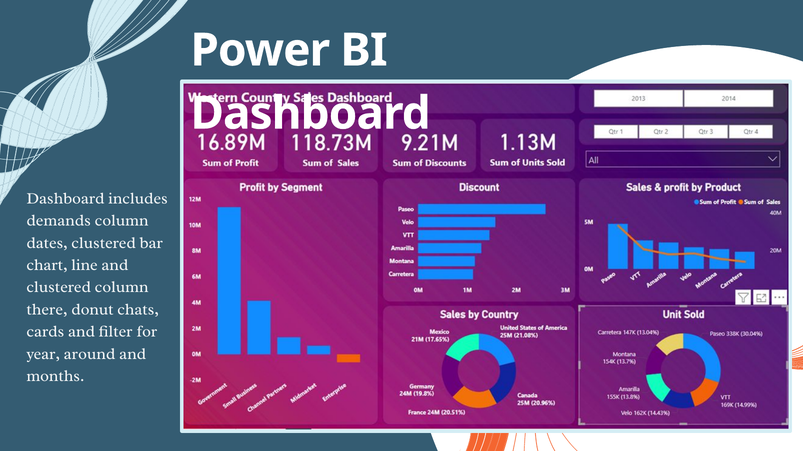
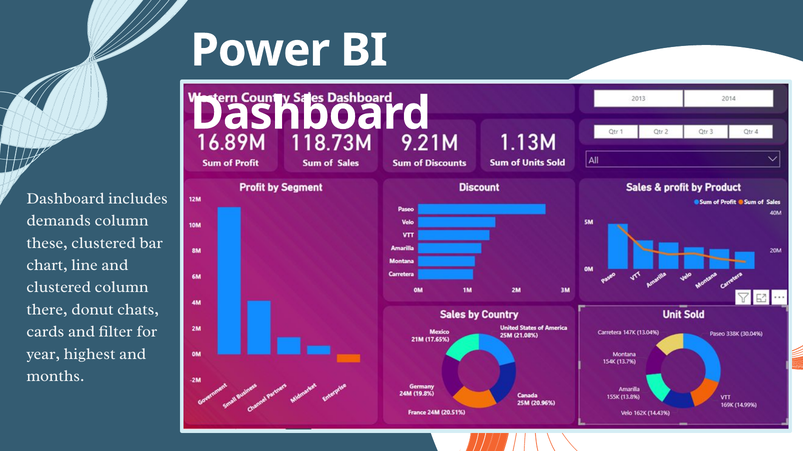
dates: dates -> these (47, 243)
around: around -> highest (90, 354)
